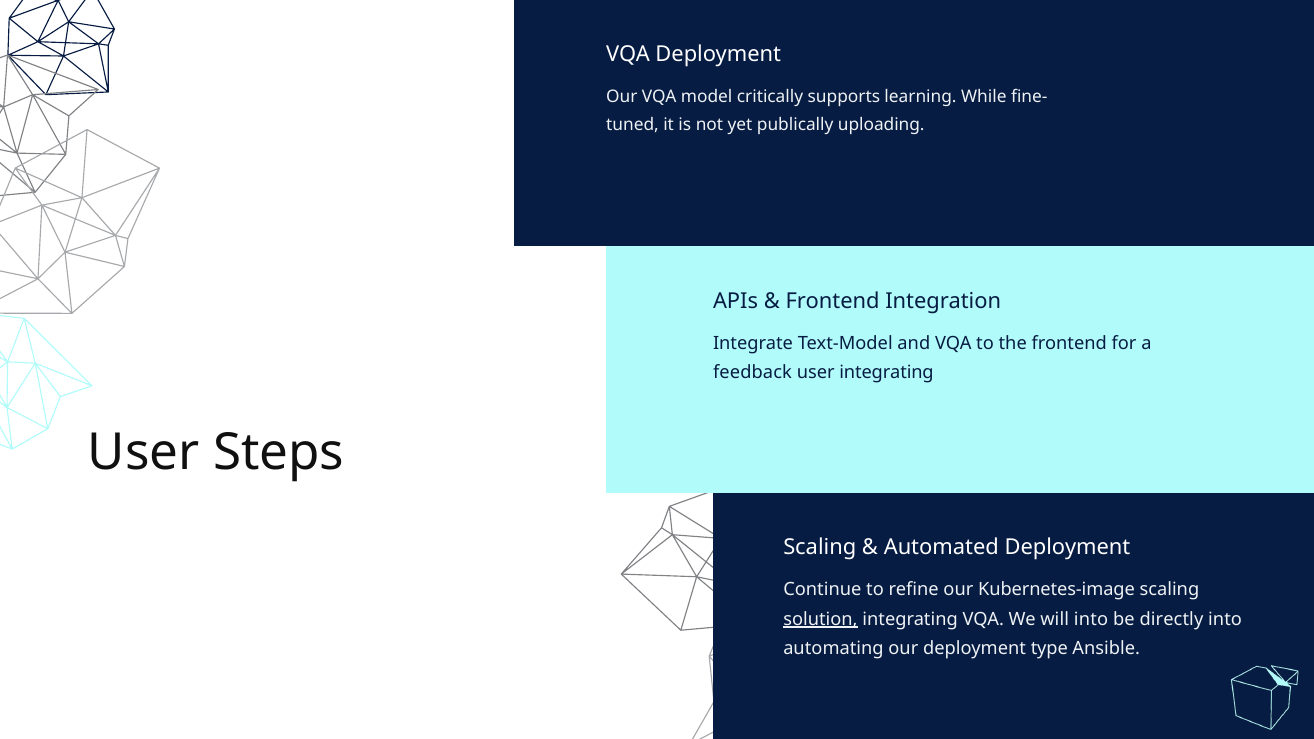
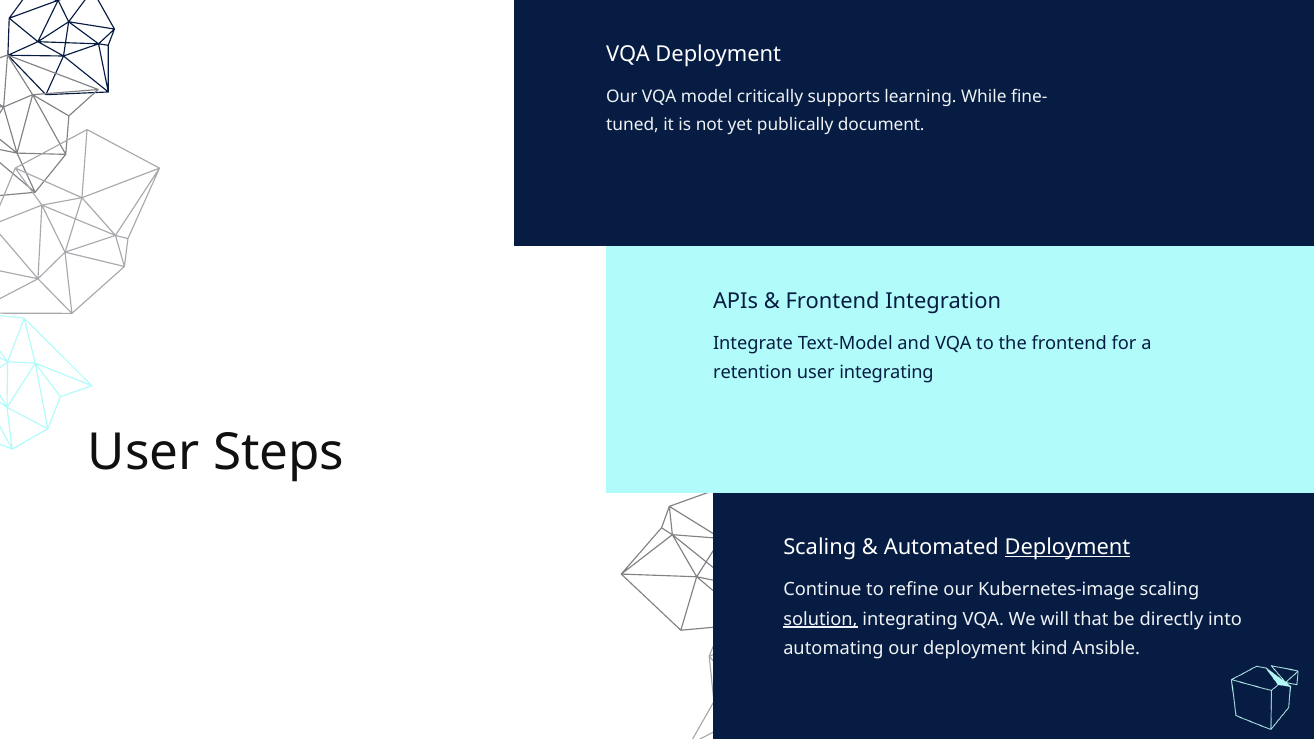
uploading: uploading -> document (881, 125)
feedback: feedback -> retention (753, 373)
Deployment underline: none -> present (1067, 547)
will into: into -> that (1091, 619)
type: type -> kind (1049, 648)
